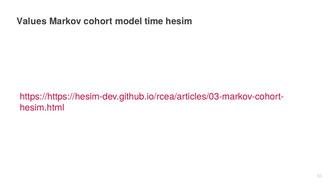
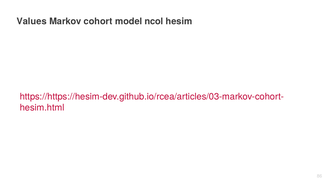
time: time -> ncol (154, 21)
